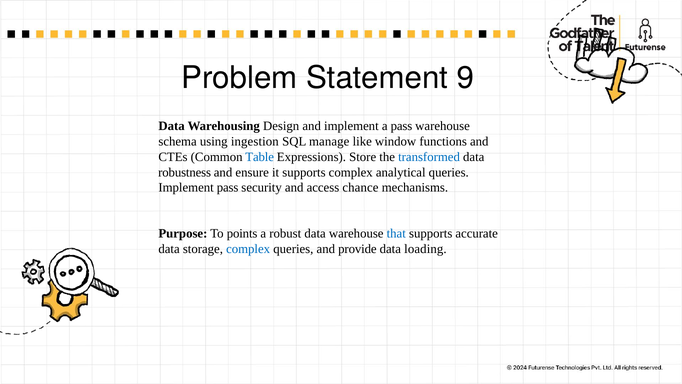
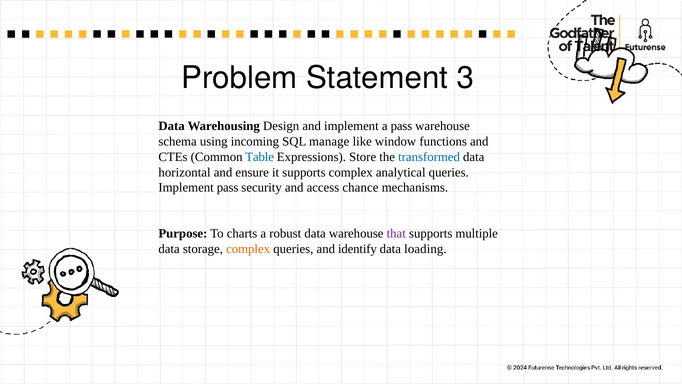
9: 9 -> 3 (466, 78)
ingestion: ingestion -> incoming (255, 141)
robustness: robustness -> horizontal (185, 172)
points: points -> charts (242, 234)
that colour: blue -> purple (396, 234)
accurate: accurate -> multiple (477, 234)
complex colour: blue -> orange (248, 249)
provide: provide -> identify (357, 249)
